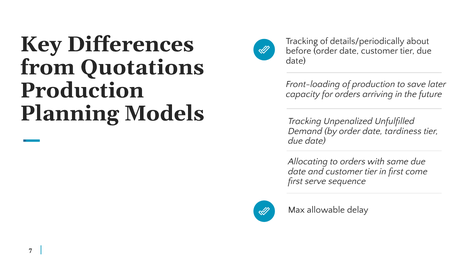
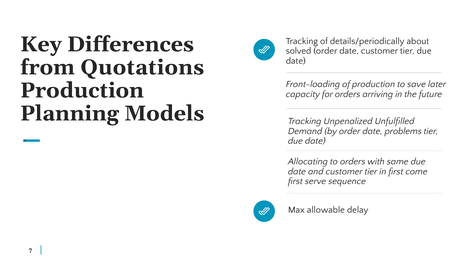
before: before -> solved (299, 51)
tardiness: tardiness -> problems (403, 131)
